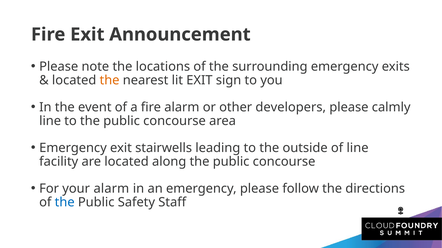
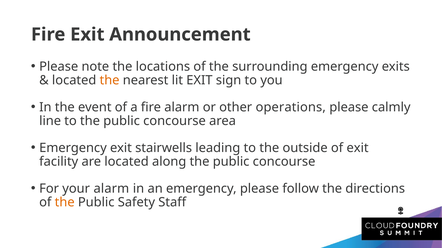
developers: developers -> operations (291, 107)
of line: line -> exit (358, 148)
the colour: blue -> orange (65, 203)
